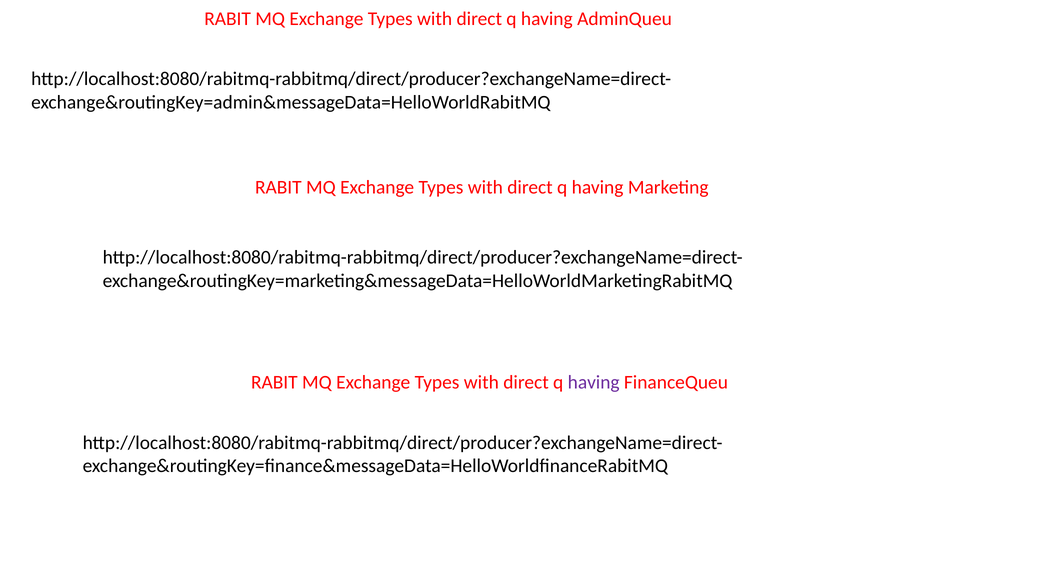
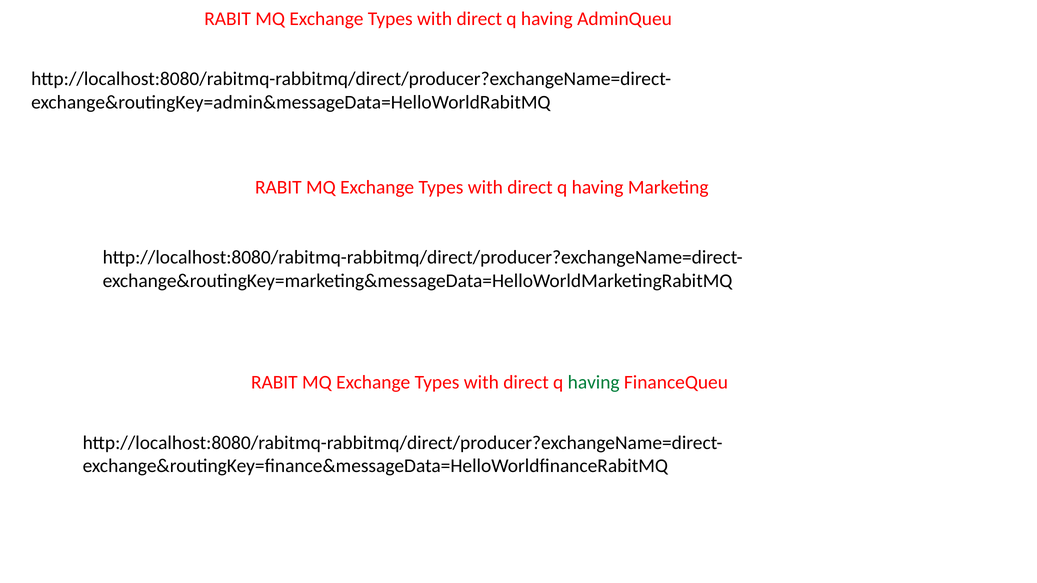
having colour: purple -> green (594, 383)
